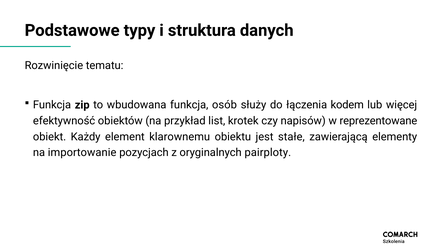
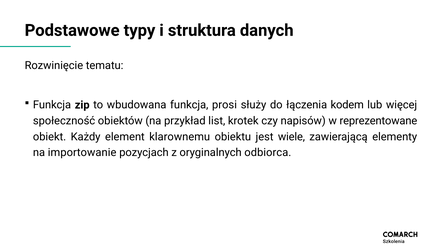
osób: osób -> prosi (225, 105)
efektywność: efektywność -> społeczność (64, 121)
stałe: stałe -> wiele (291, 137)
pairploty: pairploty -> odbiorca (268, 152)
